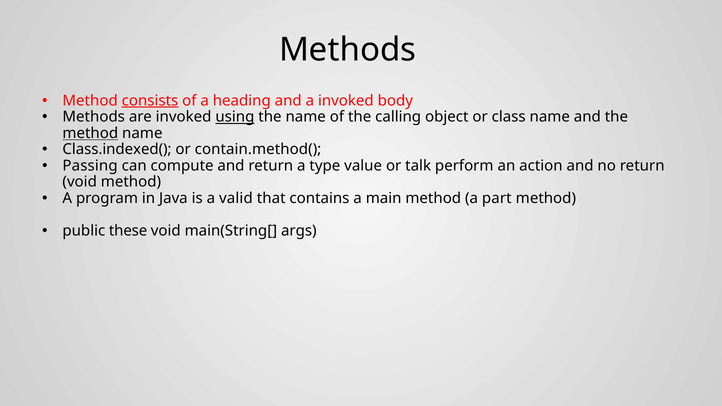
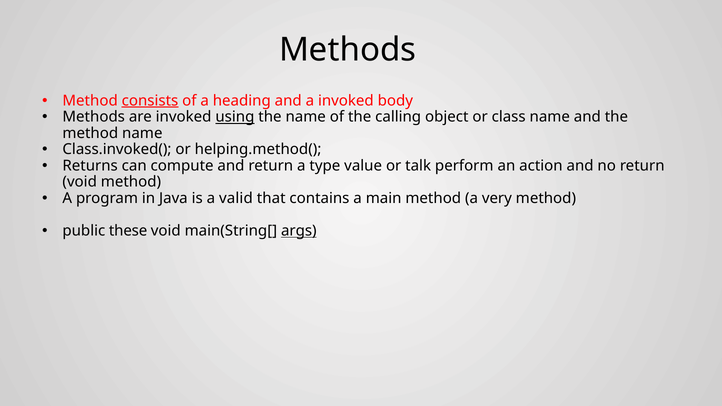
method underline: present -> none (90, 133)
Class.indexed(: Class.indexed( -> Class.invoked( (117, 150)
contain.method(: contain.method( -> helping.method( (258, 150)
Passing: Passing -> Returns (90, 166)
part: part -> very (497, 198)
args underline: none -> present (299, 231)
